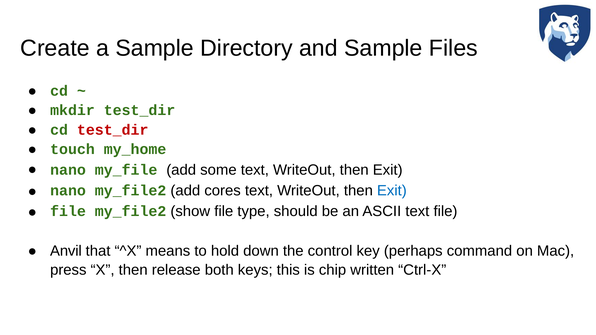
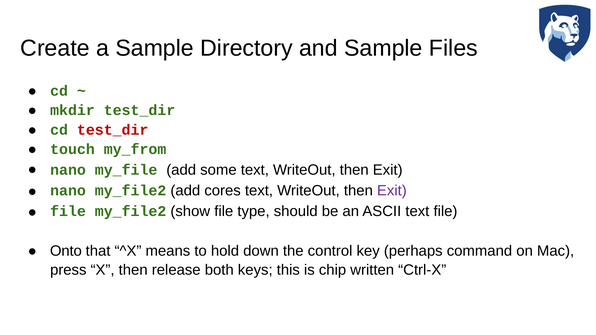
my_home: my_home -> my_from (135, 149)
Exit colour: blue -> purple (392, 191)
Anvil: Anvil -> Onto (66, 251)
